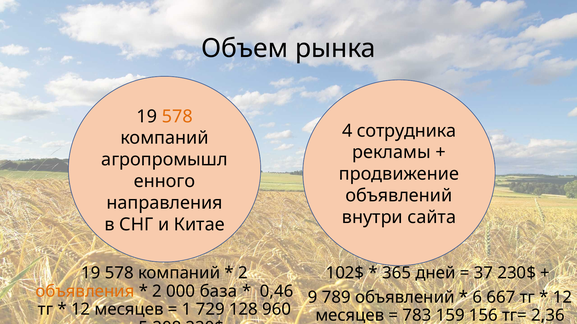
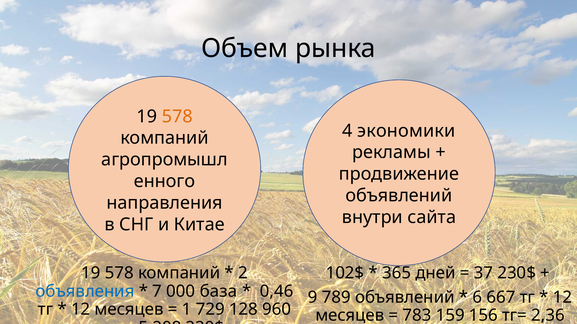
сотрудника: сотрудника -> экономики (406, 131)
объявления colour: orange -> blue (85, 292)
2: 2 -> 7 (157, 292)
